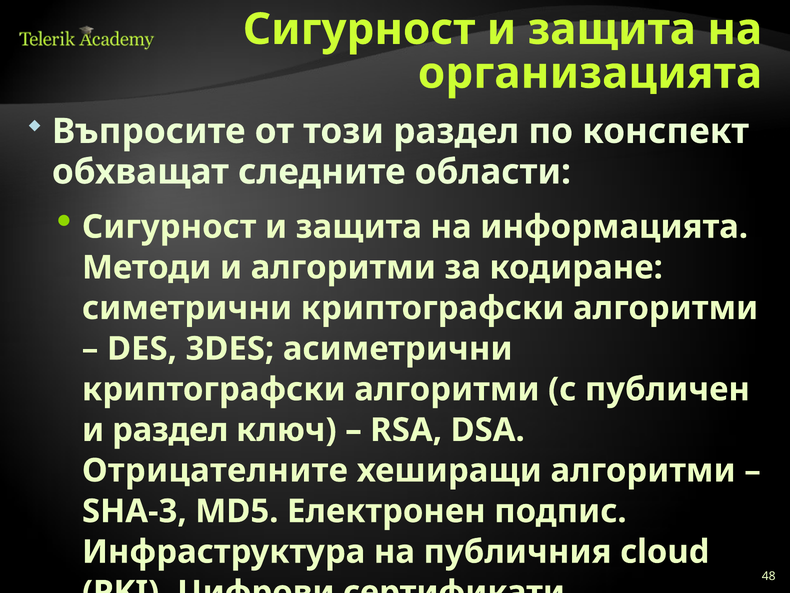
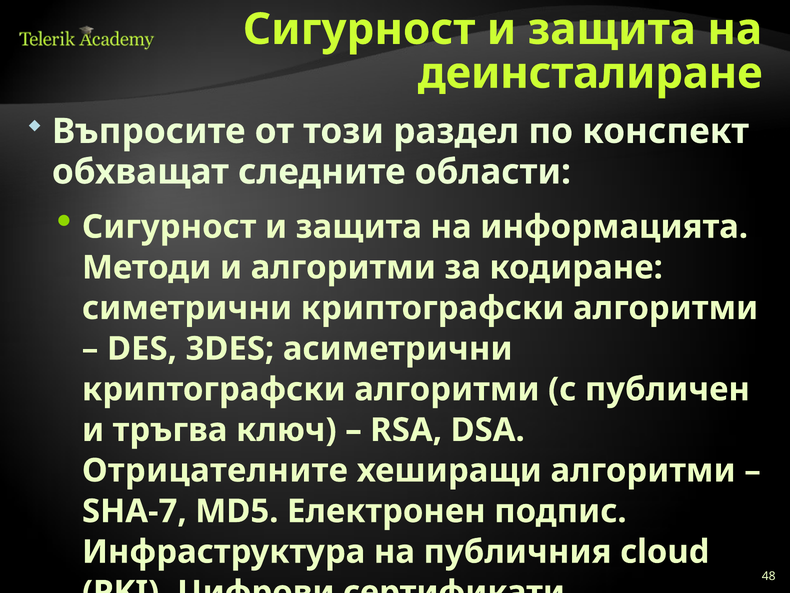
организацията: организацията -> деинсталиране (590, 73)
и раздел: раздел -> тръгва (170, 430)
SHA-3: SHA-3 -> SHA-7 (134, 511)
